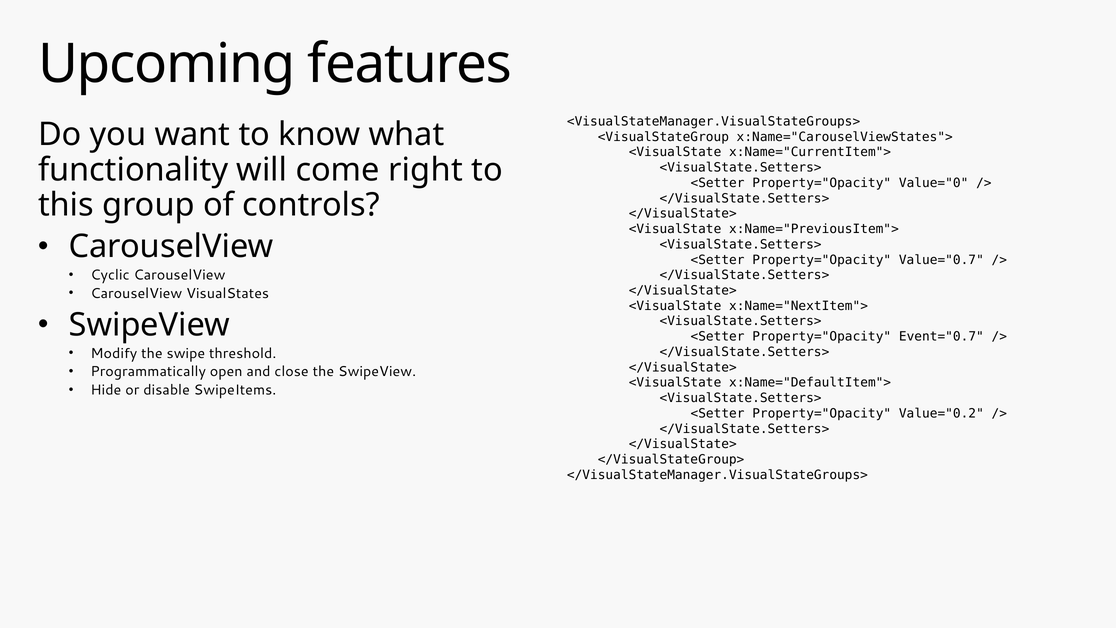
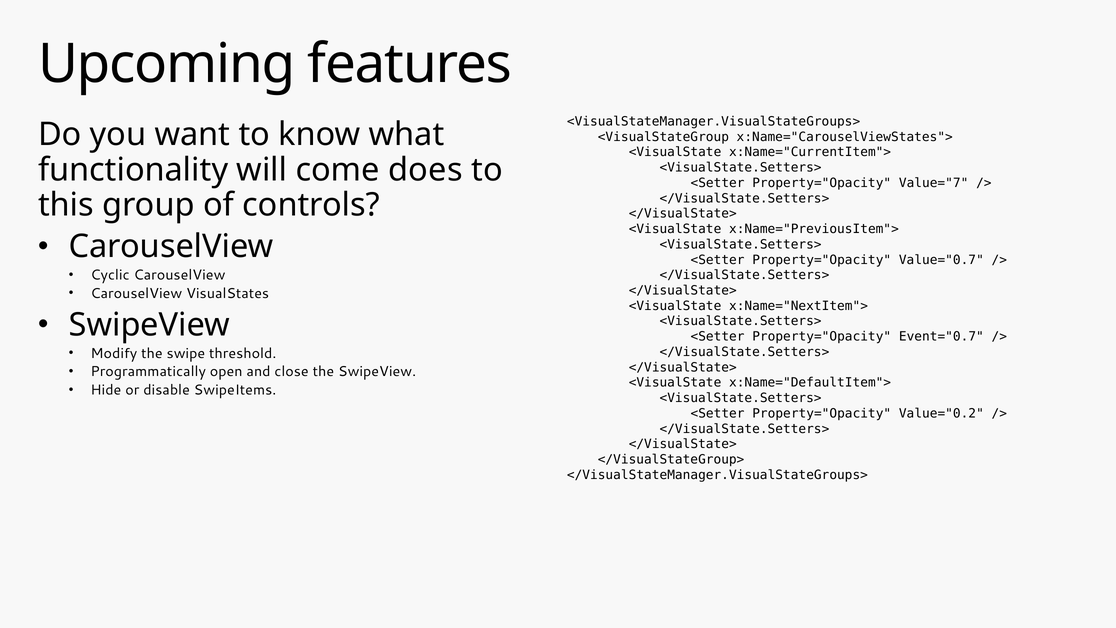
right: right -> does (425, 170)
Value="0: Value="0 -> Value="7 (934, 183)
